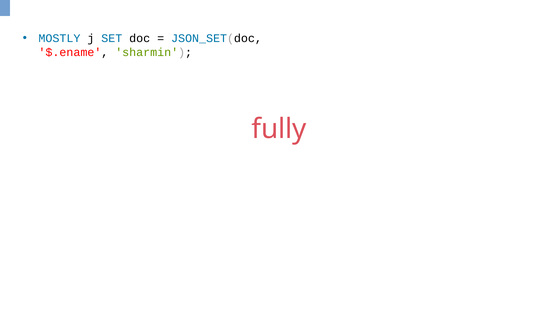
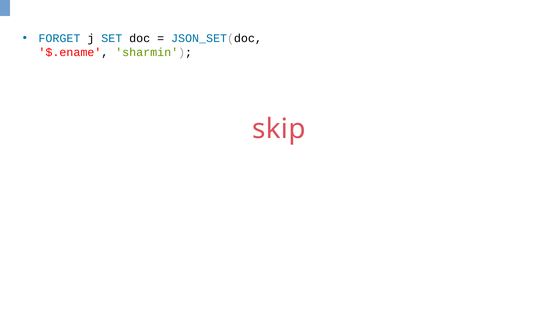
MOSTLY: MOSTLY -> FORGET (59, 38)
fully: fully -> skip (279, 129)
